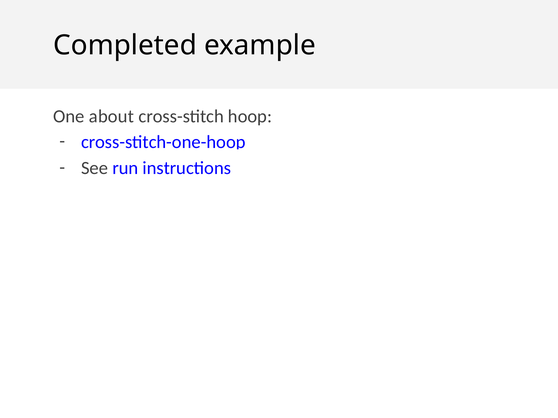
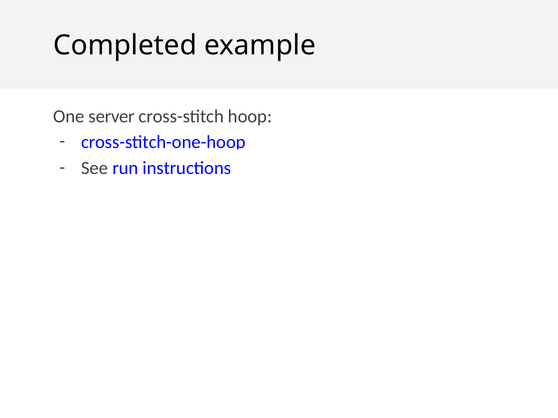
about: about -> server (112, 117)
